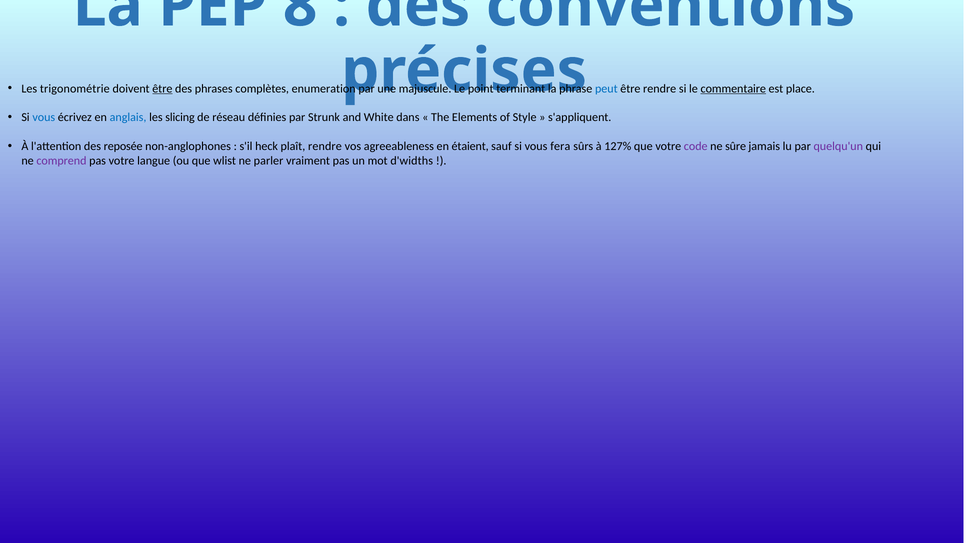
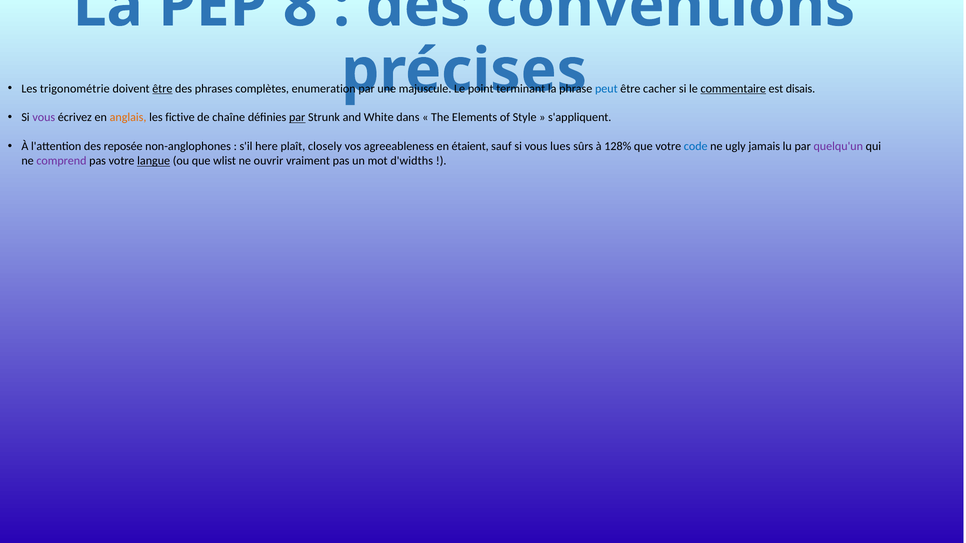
être rendre: rendre -> cacher (660, 89)
place: place -> disais (800, 89)
vous colour: blue -> purple (44, 118)
anglais colour: blue -> orange (128, 118)
slicing: slicing -> fictive (180, 118)
réseau: réseau -> chaîne (229, 118)
par underline: none -> present (297, 118)
heck: heck -> here (267, 147)
plaît rendre: rendre -> closely (325, 147)
fera: fera -> lues (560, 147)
127%: 127% -> 128% (618, 147)
code colour: purple -> blue (696, 147)
sûre: sûre -> ugly (735, 147)
langue underline: none -> present (154, 161)
parler: parler -> ouvrir (269, 161)
